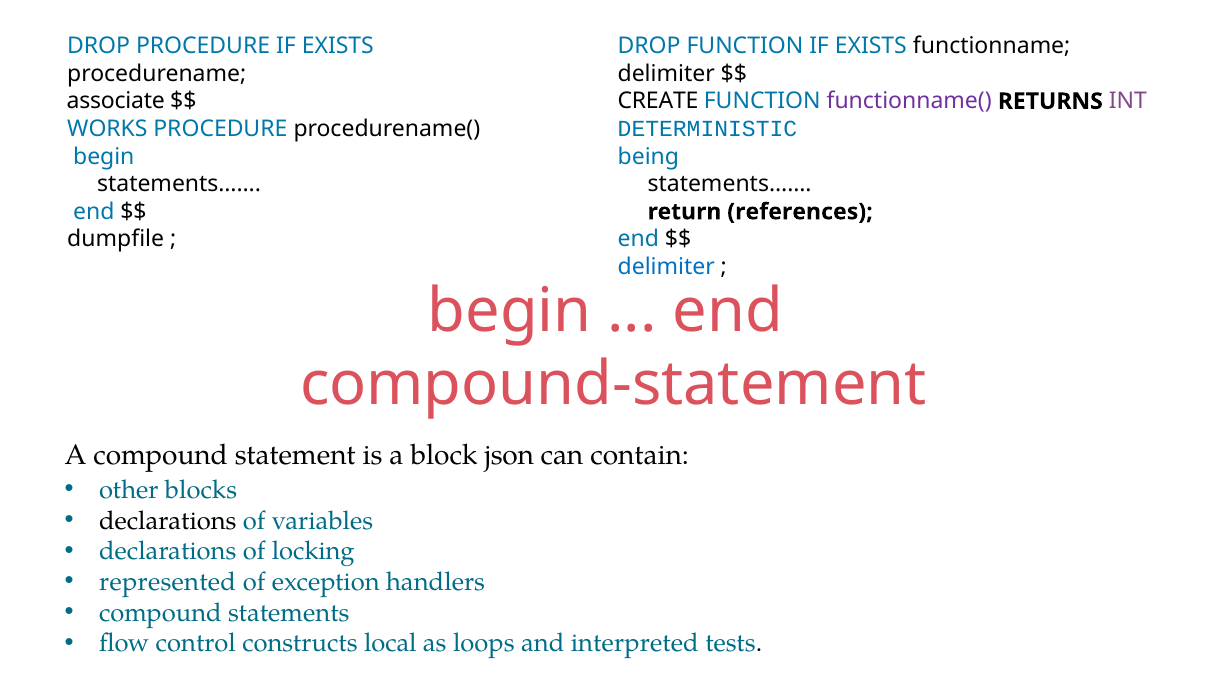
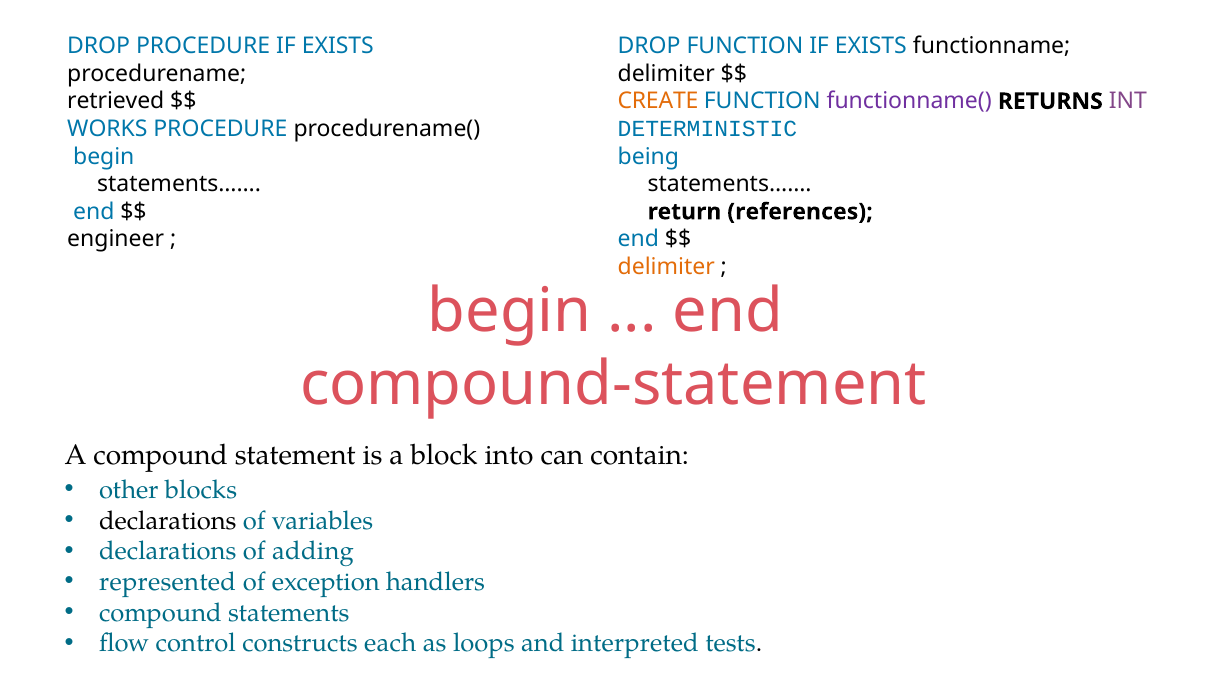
associate: associate -> retrieved (116, 101)
CREATE colour: black -> orange (658, 101)
dumpfile: dumpfile -> engineer (116, 239)
delimiter colour: blue -> orange (666, 267)
json: json -> into (509, 455)
locking: locking -> adding (313, 551)
local: local -> each (390, 644)
